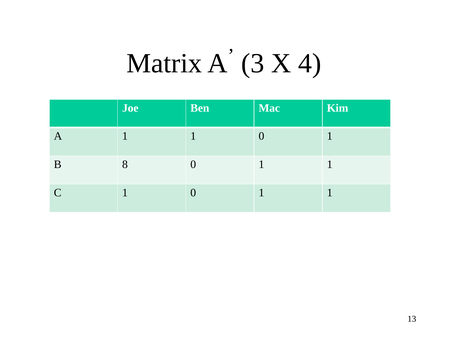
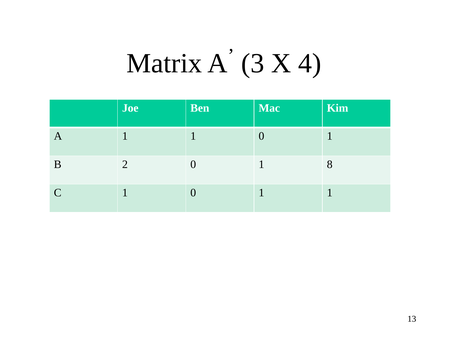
8: 8 -> 2 (125, 165)
1: 1 -> 8 (330, 165)
